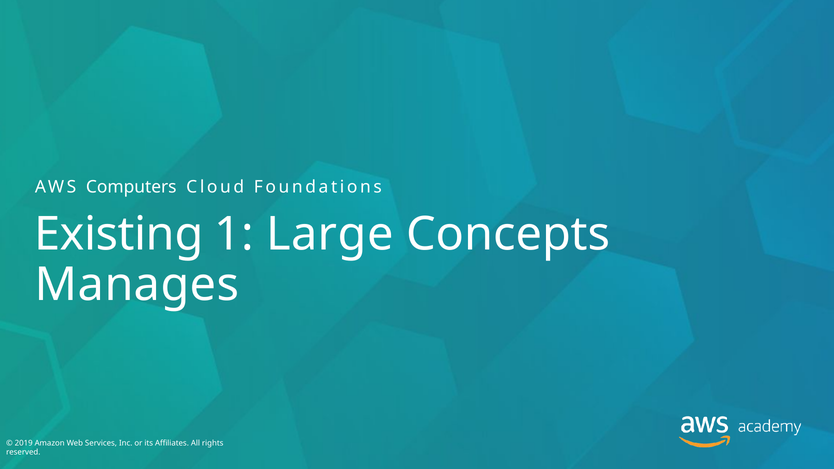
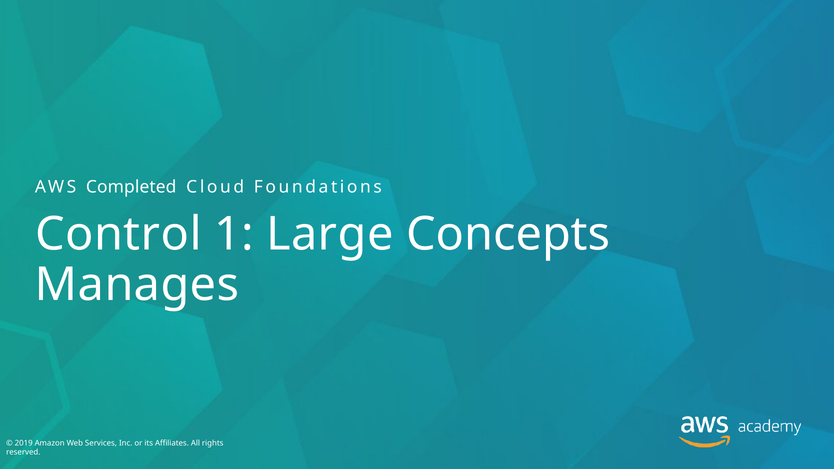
Computers: Computers -> Completed (131, 187)
Existing: Existing -> Control (118, 234)
